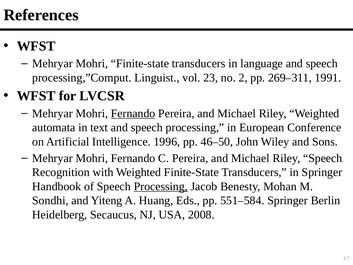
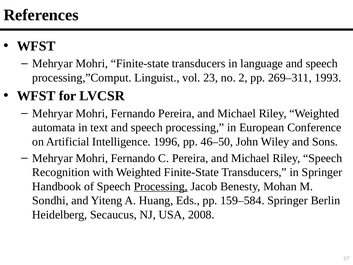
1991: 1991 -> 1993 (328, 78)
Fernando underline: present -> none (133, 113)
551–584: 551–584 -> 159–584 (242, 200)
